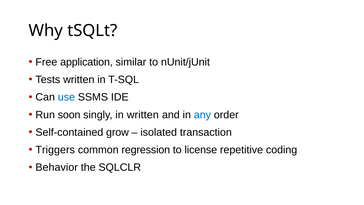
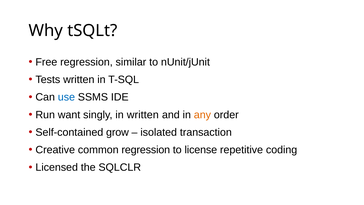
Free application: application -> regression (86, 62)
soon: soon -> want (69, 115)
any colour: blue -> orange (202, 115)
Triggers: Triggers -> Creative (55, 150)
Behavior: Behavior -> Licensed (57, 167)
